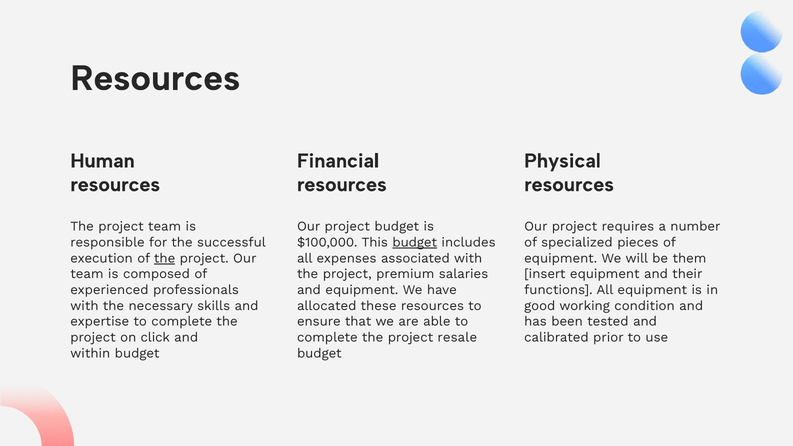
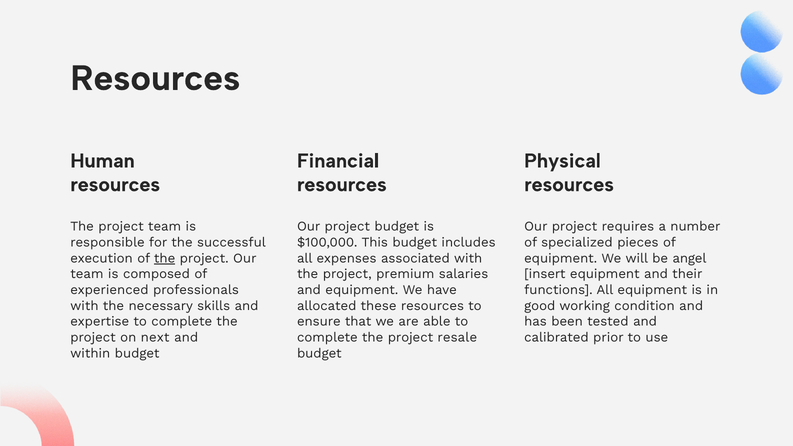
budget underline: present -> none (415, 242)
them: them -> angel (689, 258)
click: click -> next (155, 338)
